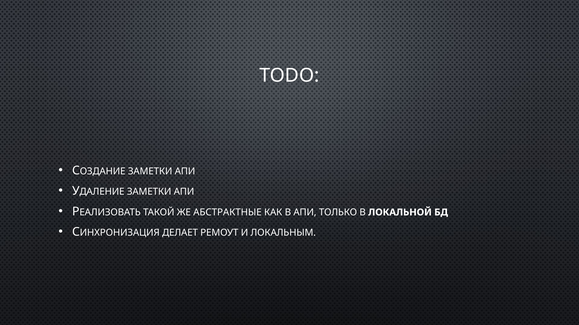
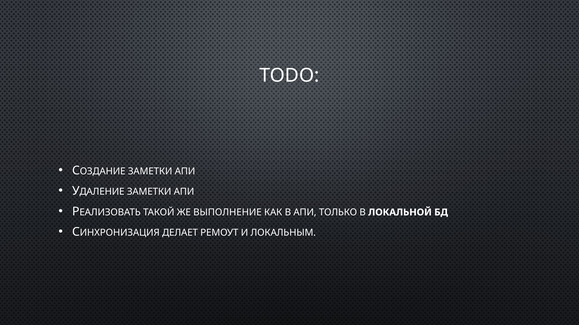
АБСТРАКТНЫЕ: АБСТРАКТНЫЕ -> ВЫПОЛНЕНИЕ (227, 213)
